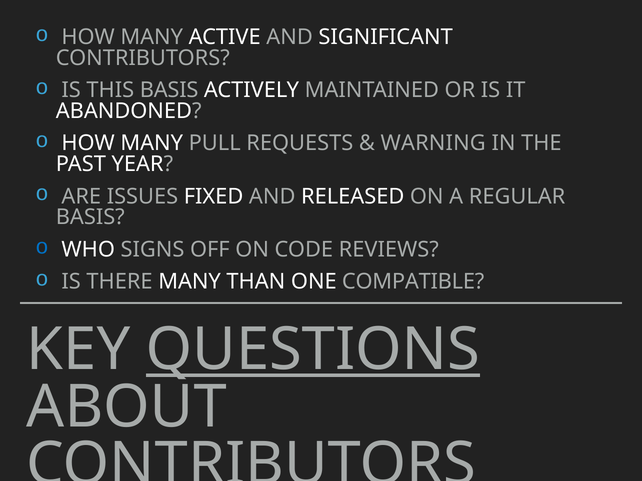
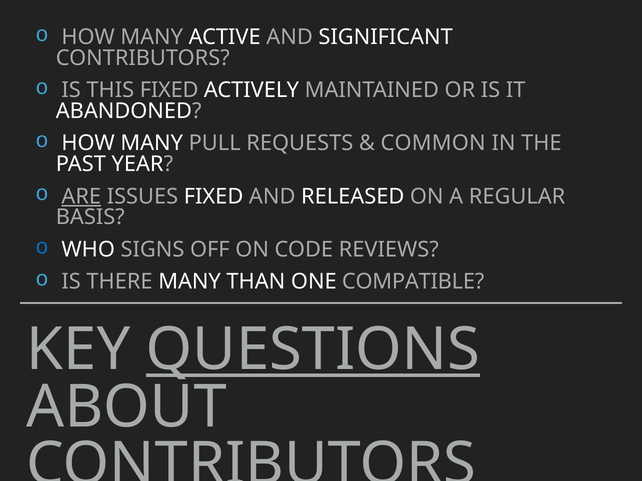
THIS BASIS: BASIS -> FIXED (169, 90)
WARNING: WARNING -> COMMON (433, 143)
ARE underline: none -> present (81, 197)
